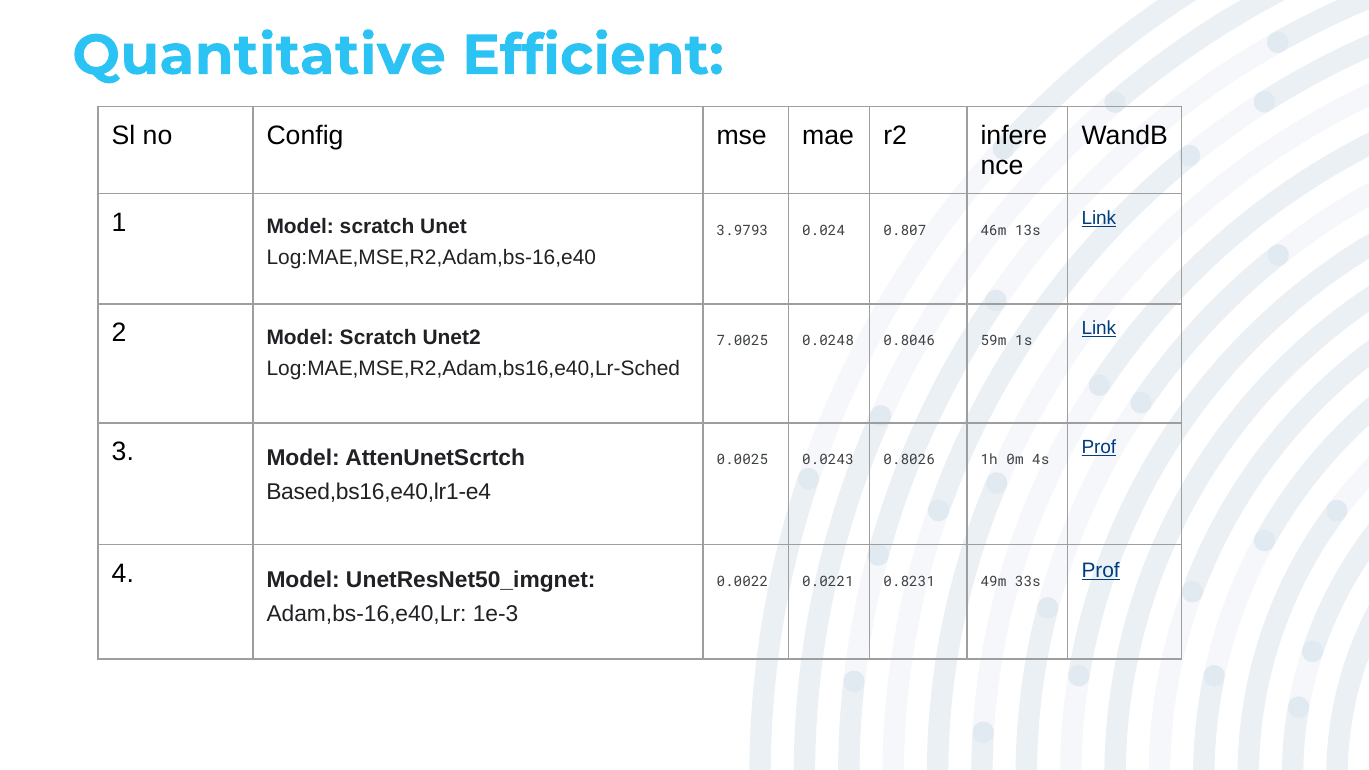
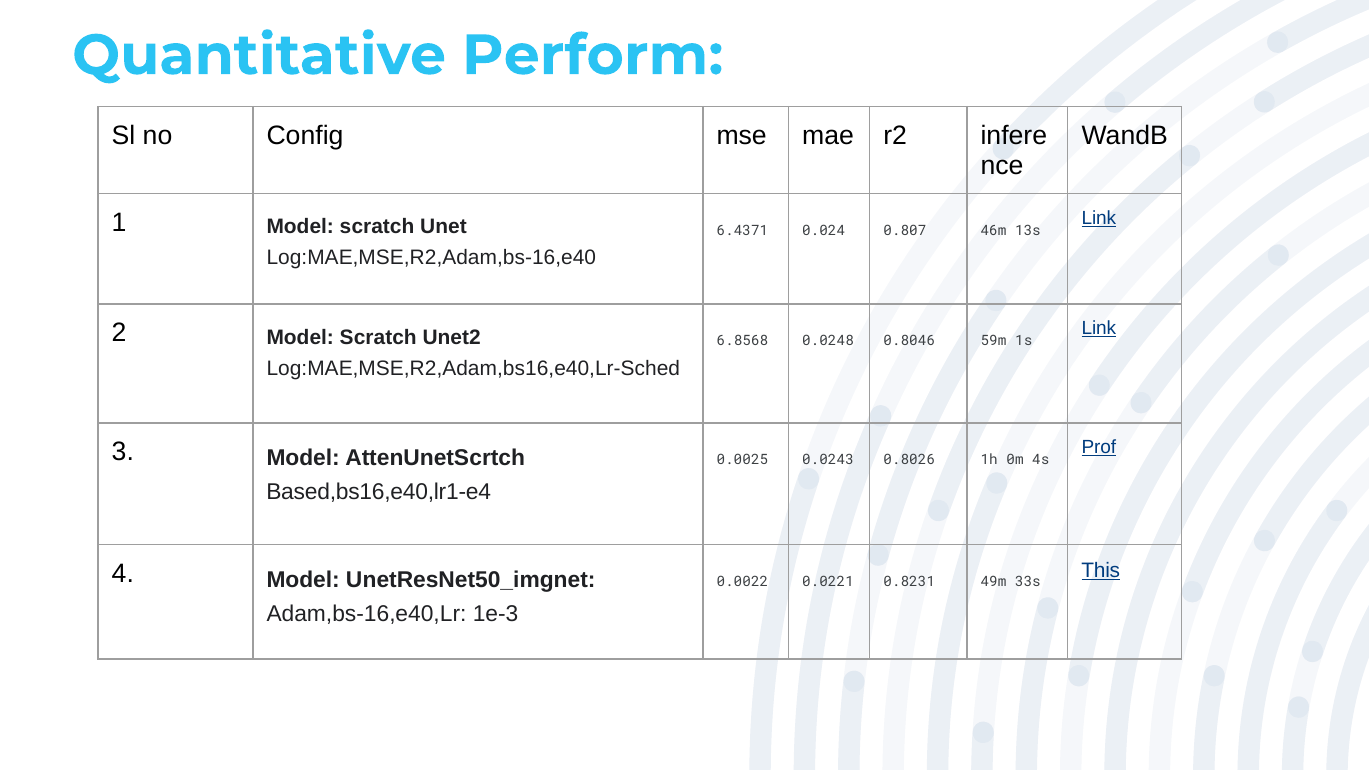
Efficient: Efficient -> Perform (593, 55)
3.9793: 3.9793 -> 6.4371 (742, 231)
7.0025: 7.0025 -> 6.8568 (742, 341)
Prof: Prof -> This (1101, 570)
